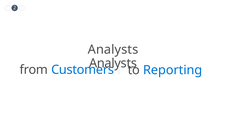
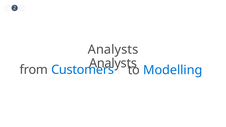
Reporting: Reporting -> Modelling (173, 70)
